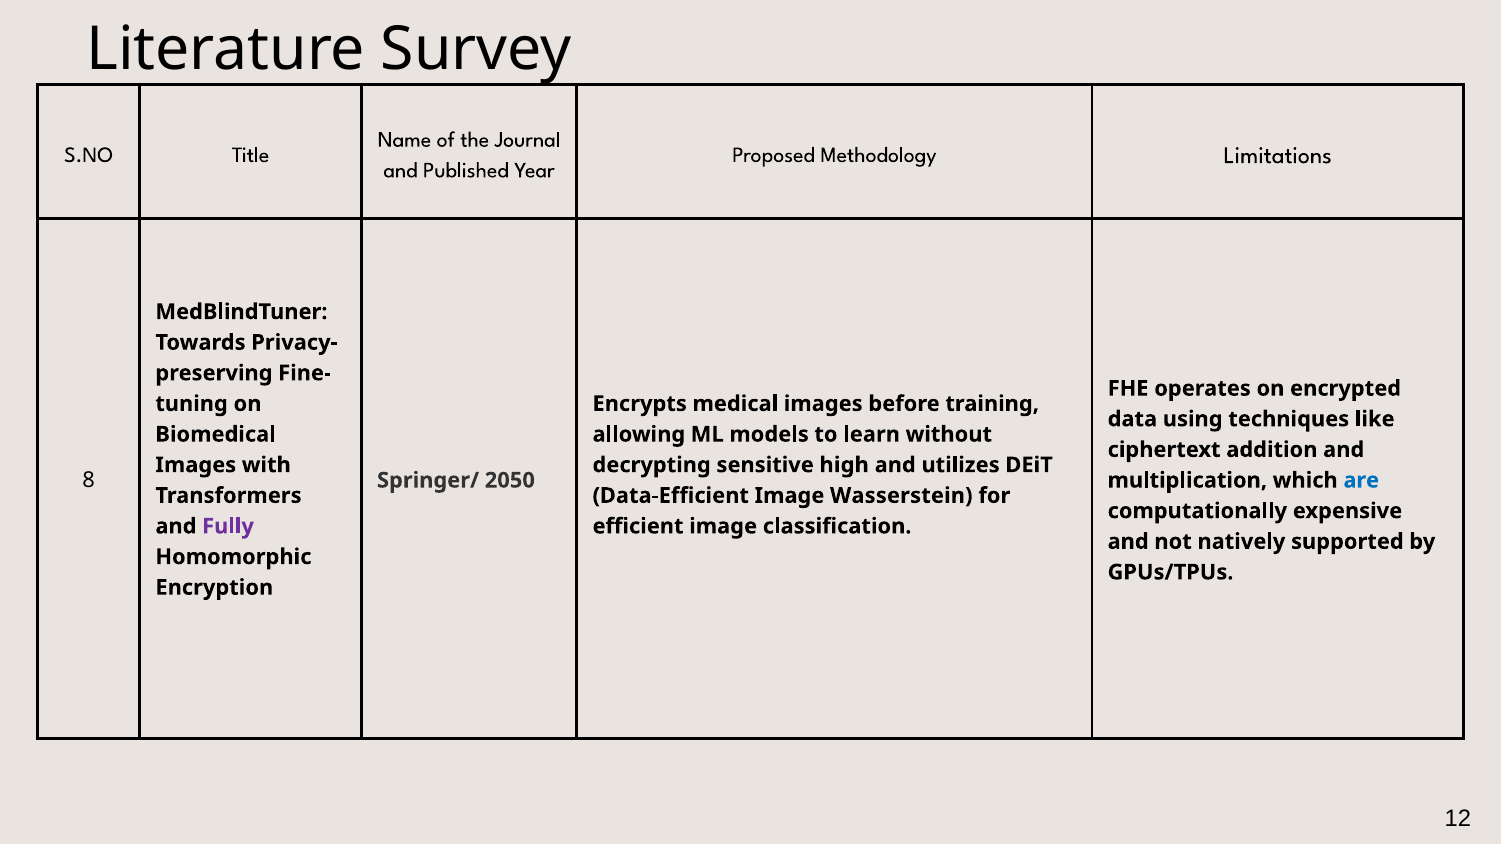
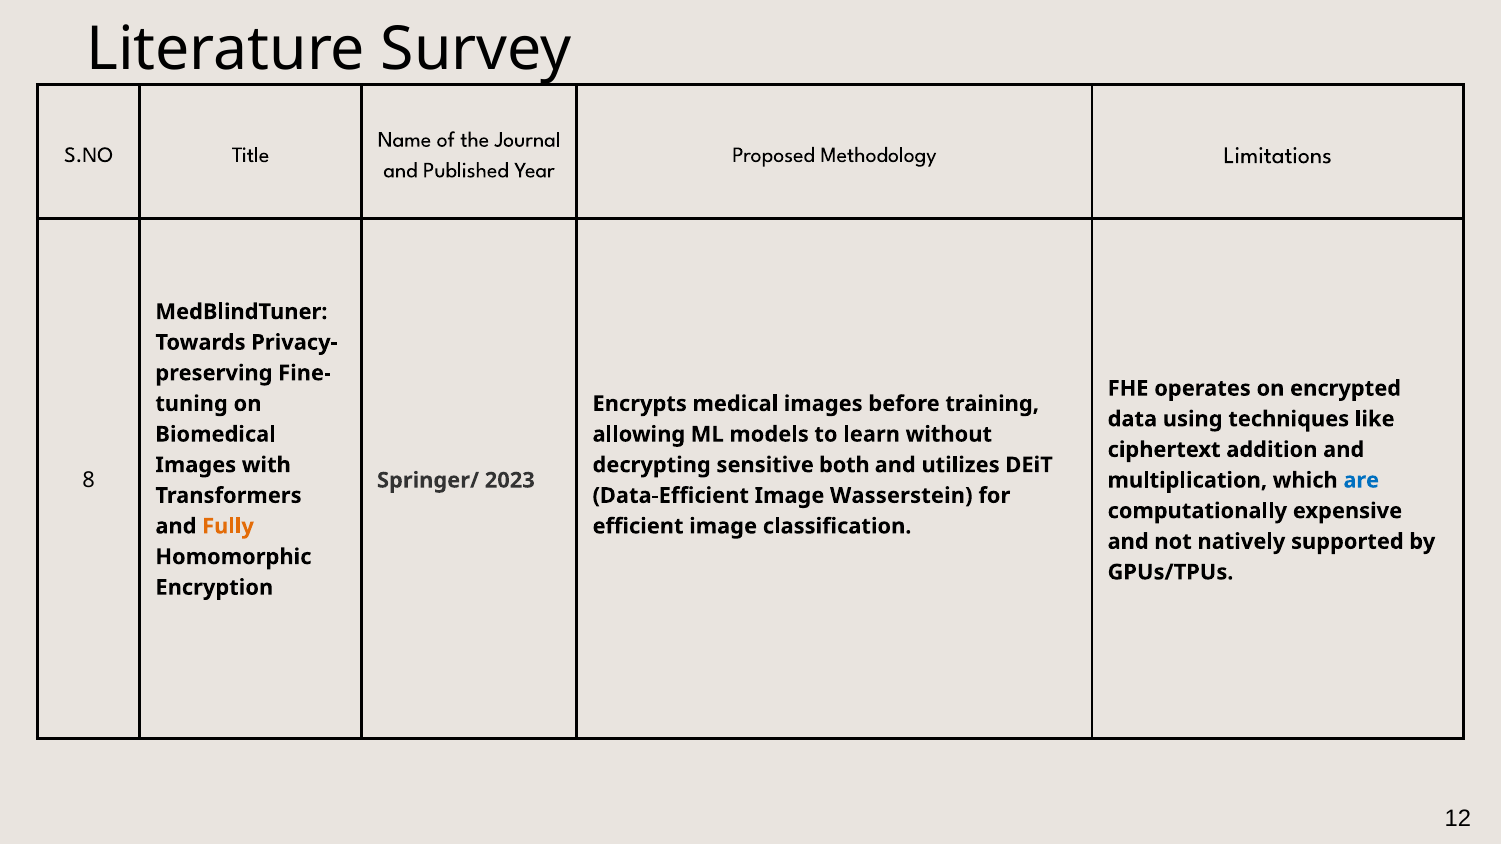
high: high -> both (844, 465)
2050: 2050 -> 2023 (510, 481)
Fully colour: purple -> orange (228, 526)
